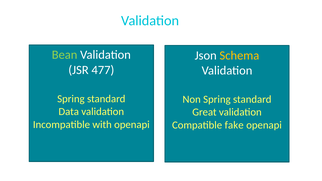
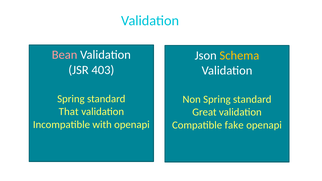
Bean colour: light green -> pink (65, 55)
477: 477 -> 403 (103, 70)
Data: Data -> That (69, 112)
